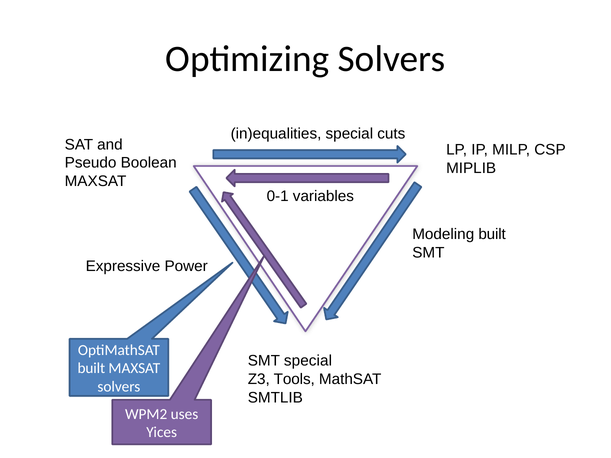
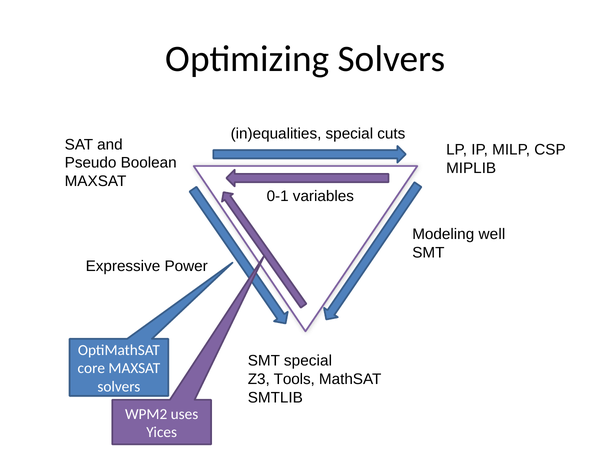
Modeling built: built -> well (492, 235)
built: built -> core (91, 369)
